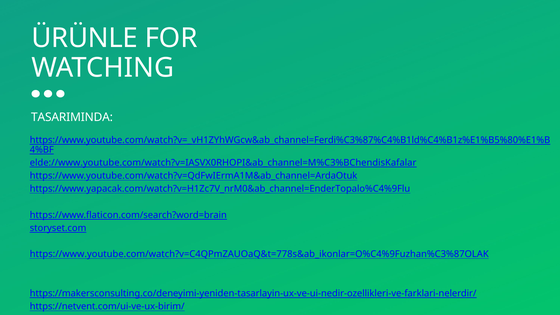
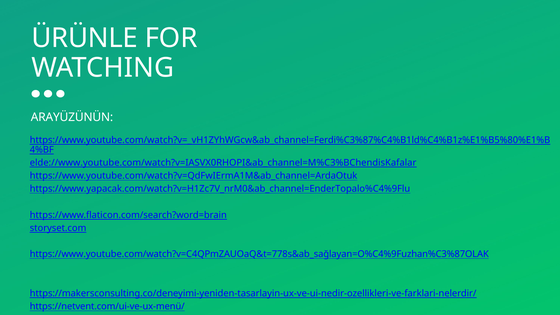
TASARIMINDA: TASARIMINDA -> ARAYÜZÜNÜN (72, 117)
https://www.youtube.com/watch?v=C4QPmZAUOaQ&t=778s&ab_ikonlar=O%C4%9Fuzhan%C3%87OLAK: https://www.youtube.com/watch?v=C4QPmZAUOaQ&t=778s&ab_ikonlar=O%C4%9Fuzhan%C3%87OLAK -> https://www.youtube.com/watch?v=C4QPmZAUOaQ&t=778s&ab_sağlayan=O%C4%9Fuzhan%C3%87OLAK (259, 254)
https://netvent.com/ui-ve-ux-birim/: https://netvent.com/ui-ve-ux-birim/ -> https://netvent.com/ui-ve-ux-menü/ (107, 306)
